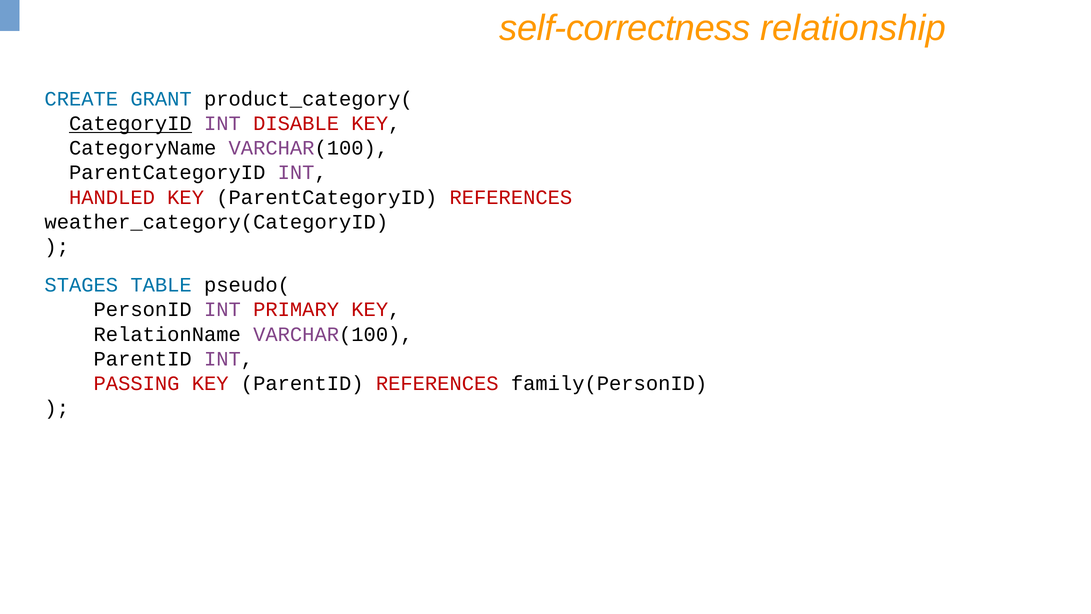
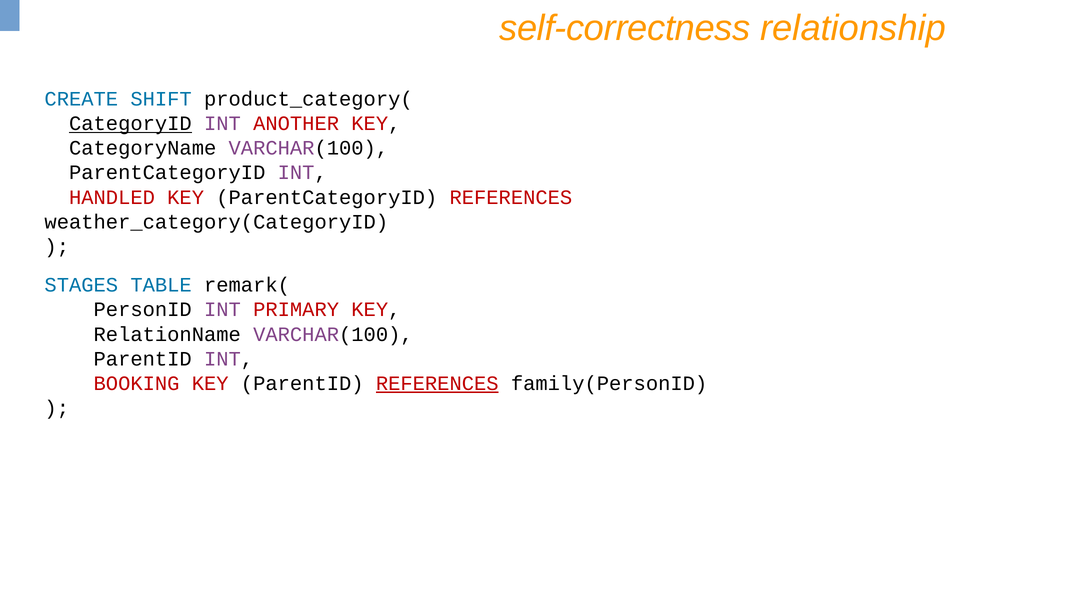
GRANT: GRANT -> SHIFT (161, 99)
DISABLE: DISABLE -> ANOTHER (296, 124)
pseudo(: pseudo( -> remark( (247, 285)
PASSING: PASSING -> BOOKING (137, 383)
REFERENCES underline: none -> present (437, 383)
